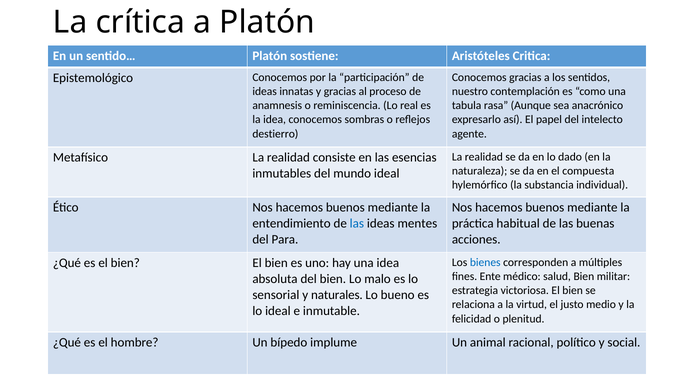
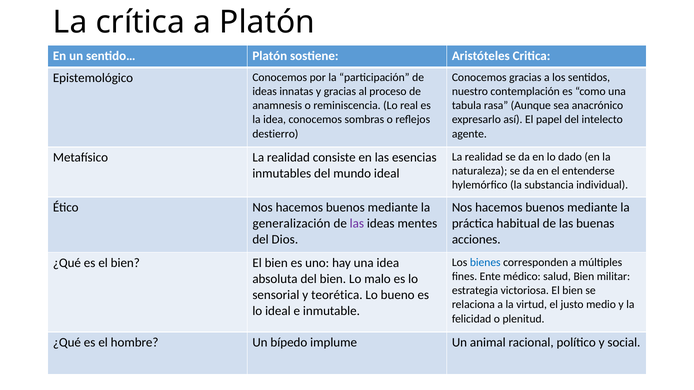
compuesta: compuesta -> entenderse (588, 171)
entendimiento: entendimiento -> generalización (291, 224)
las colour: blue -> purple (357, 224)
Para: Para -> Dios (285, 240)
naturales: naturales -> teorética (337, 295)
